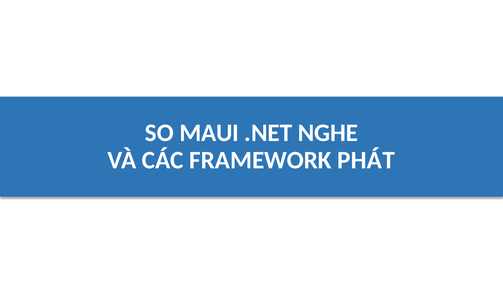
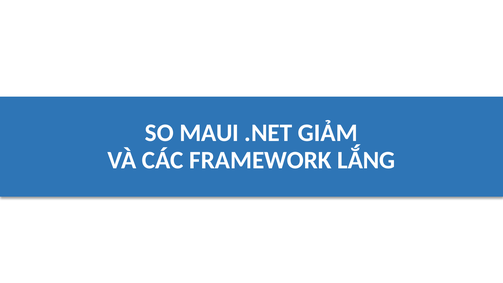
NGHE: NGHE -> GIẢM (328, 133)
PHÁT: PHÁT -> LẮNG (366, 160)
